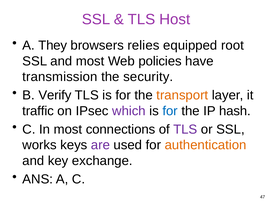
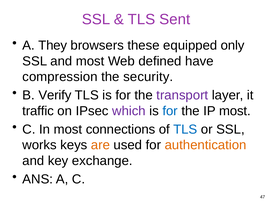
Host: Host -> Sent (175, 19)
relies: relies -> these (143, 45)
root: root -> only (233, 45)
policies: policies -> defined (160, 61)
transmission: transmission -> compression (60, 77)
transport colour: orange -> purple (182, 95)
IP hash: hash -> most (235, 111)
TLS colour: purple -> blue (185, 130)
are colour: purple -> orange (100, 145)
